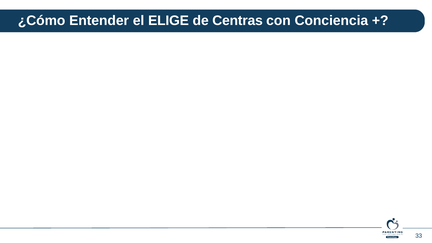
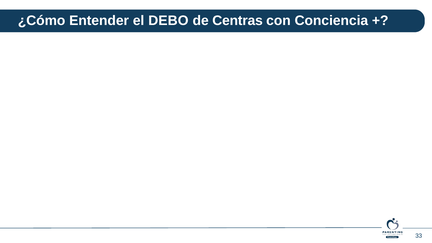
ELIGE: ELIGE -> DEBO (168, 21)
